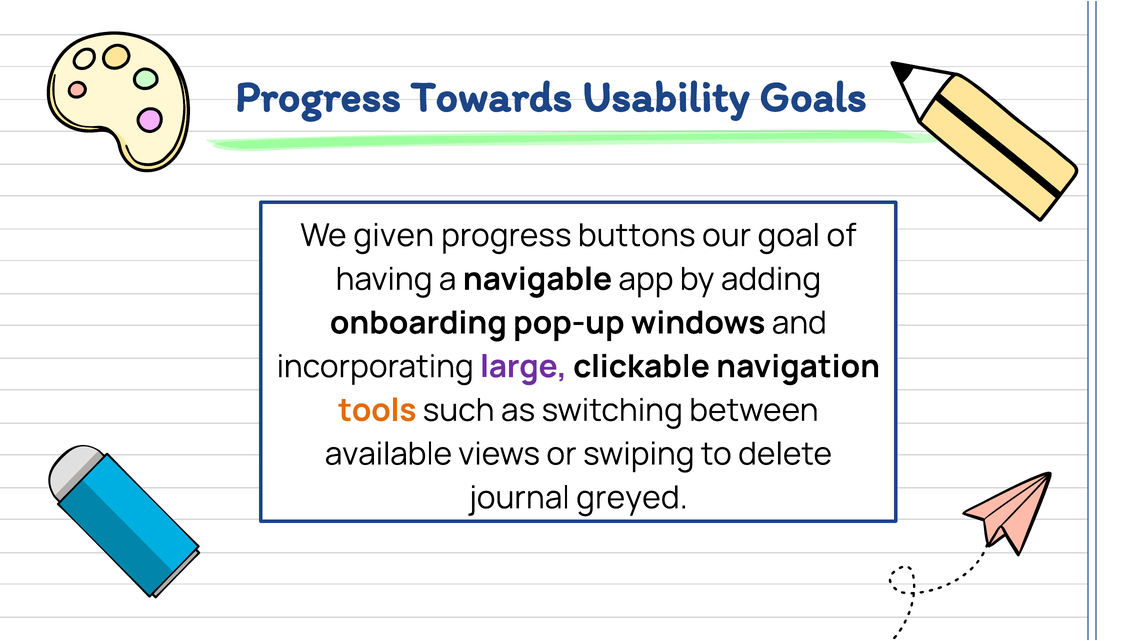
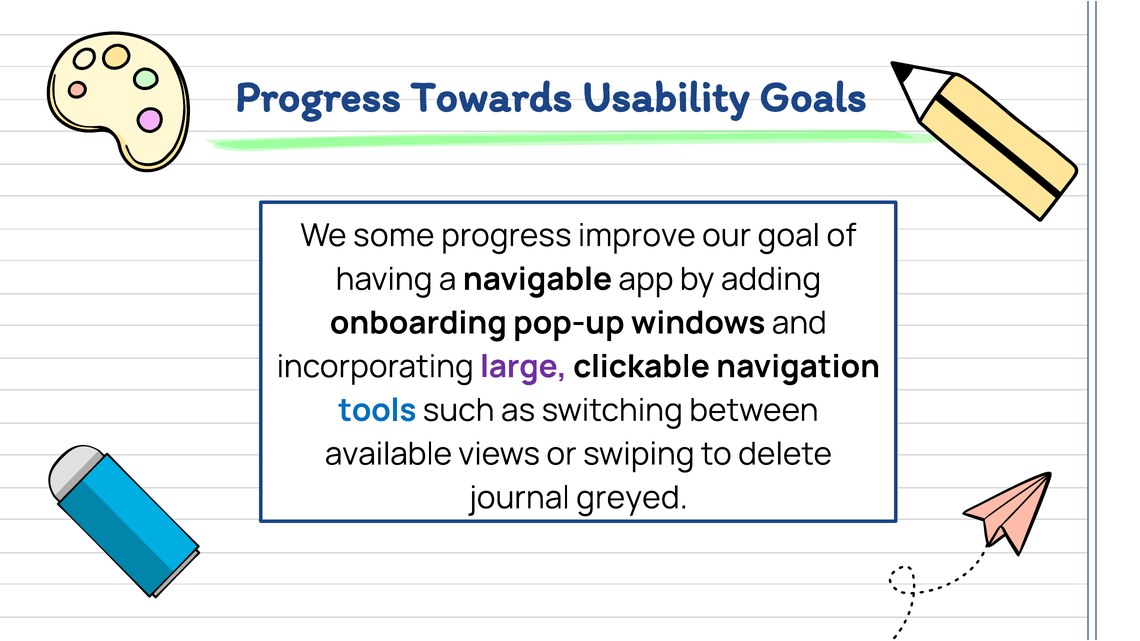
given: given -> some (394, 236)
buttons: buttons -> improve (637, 236)
tools colour: orange -> blue (377, 411)
